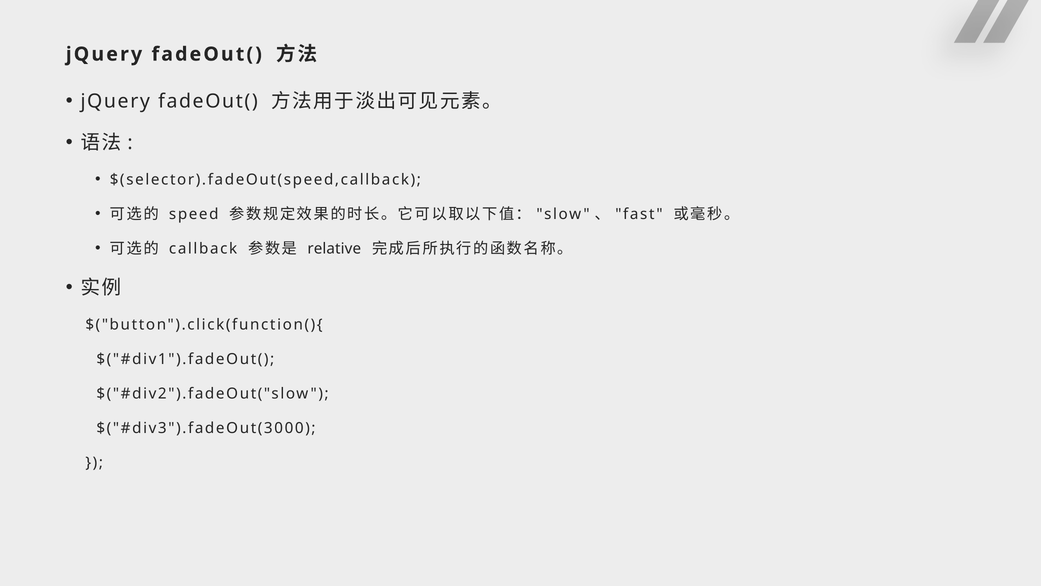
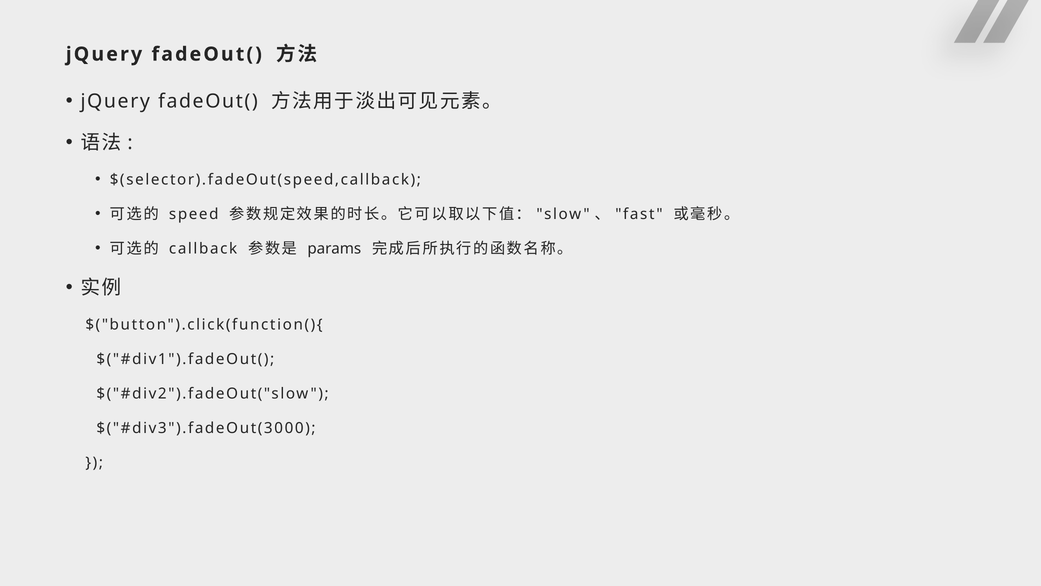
relative: relative -> params (334, 249)
